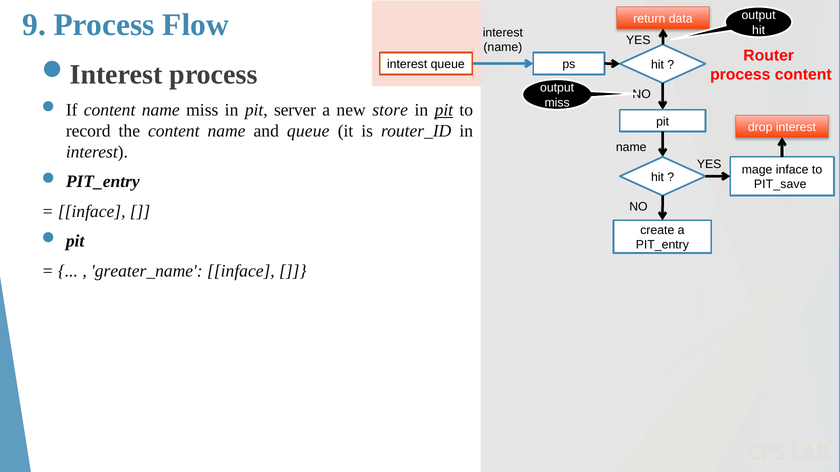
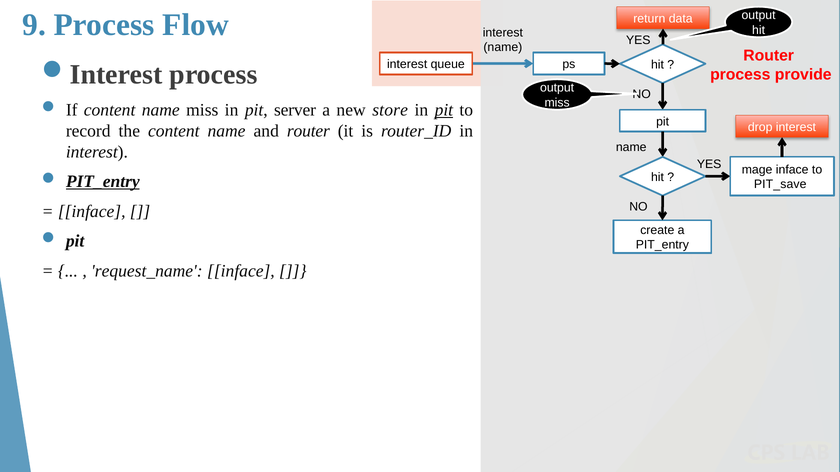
process content: content -> provide (803, 75)
and queue: queue -> router (308, 131)
PIT_entry underline: none -> present (103, 182)
greater_name: greater_name -> request_name (147, 271)
